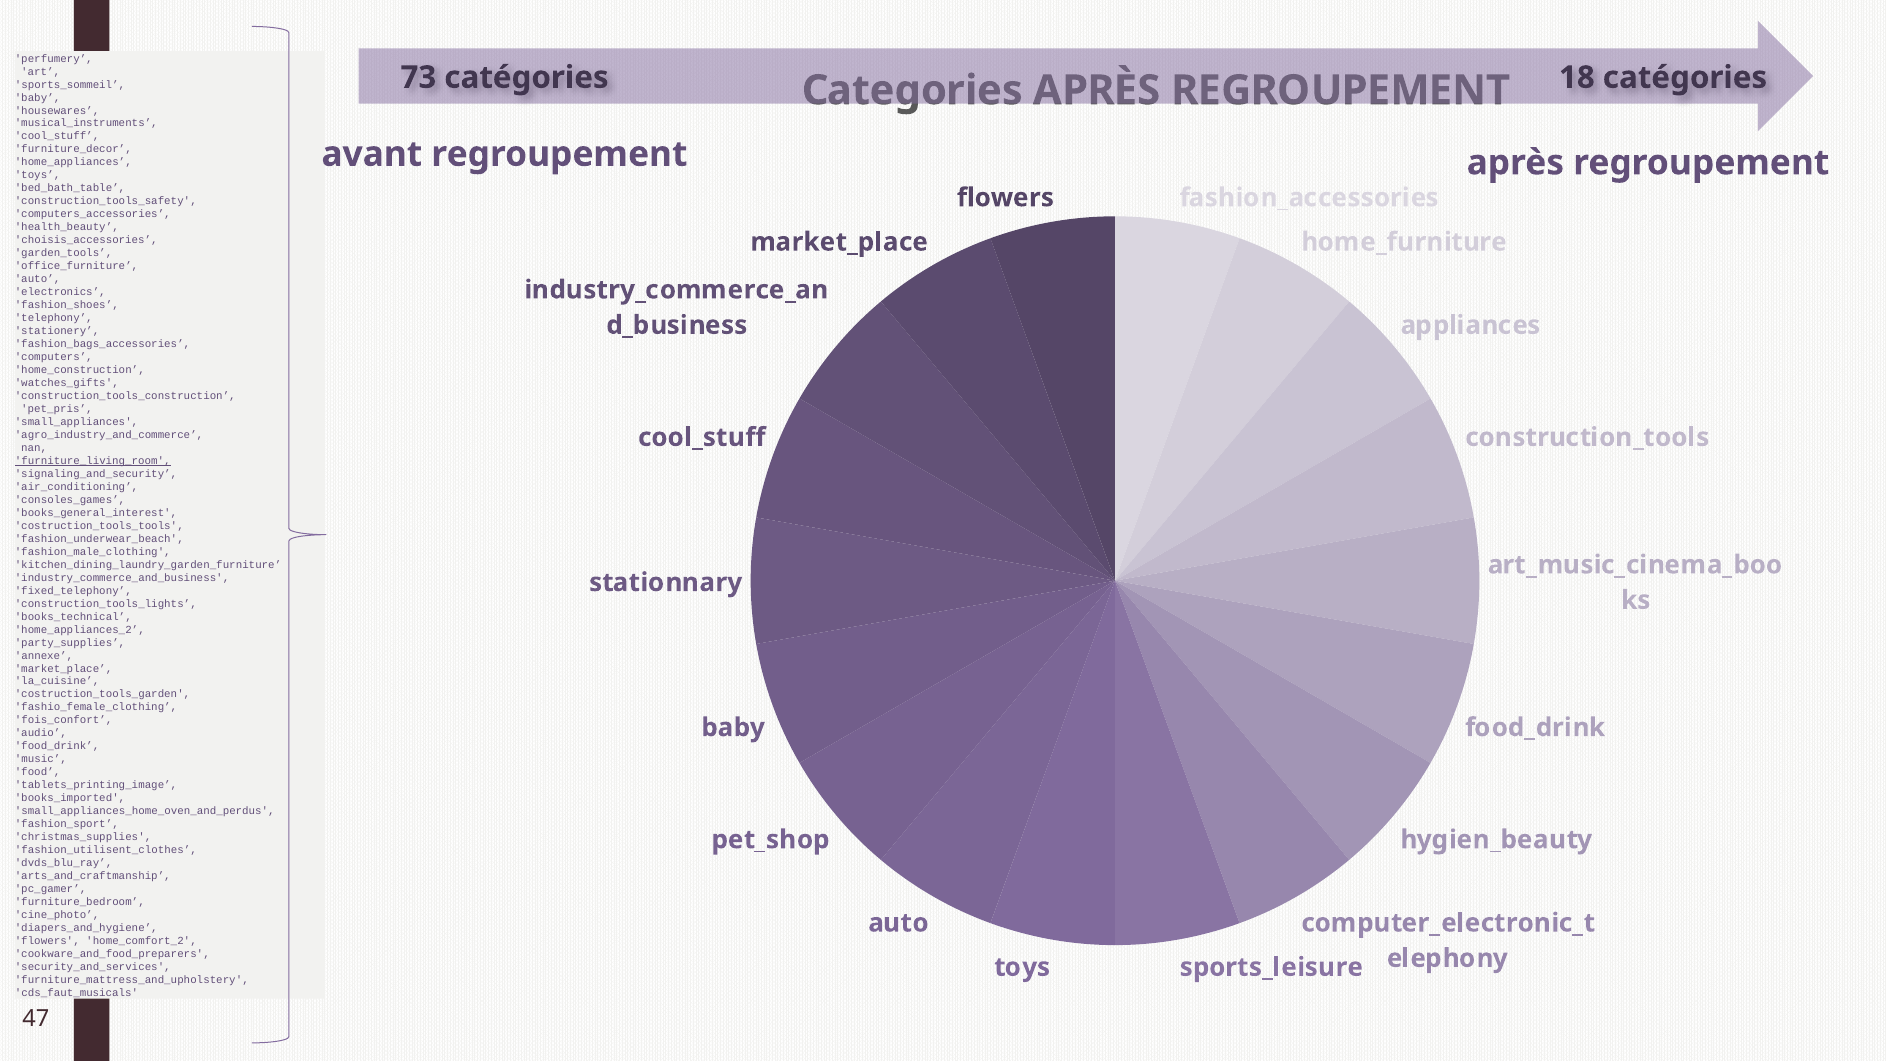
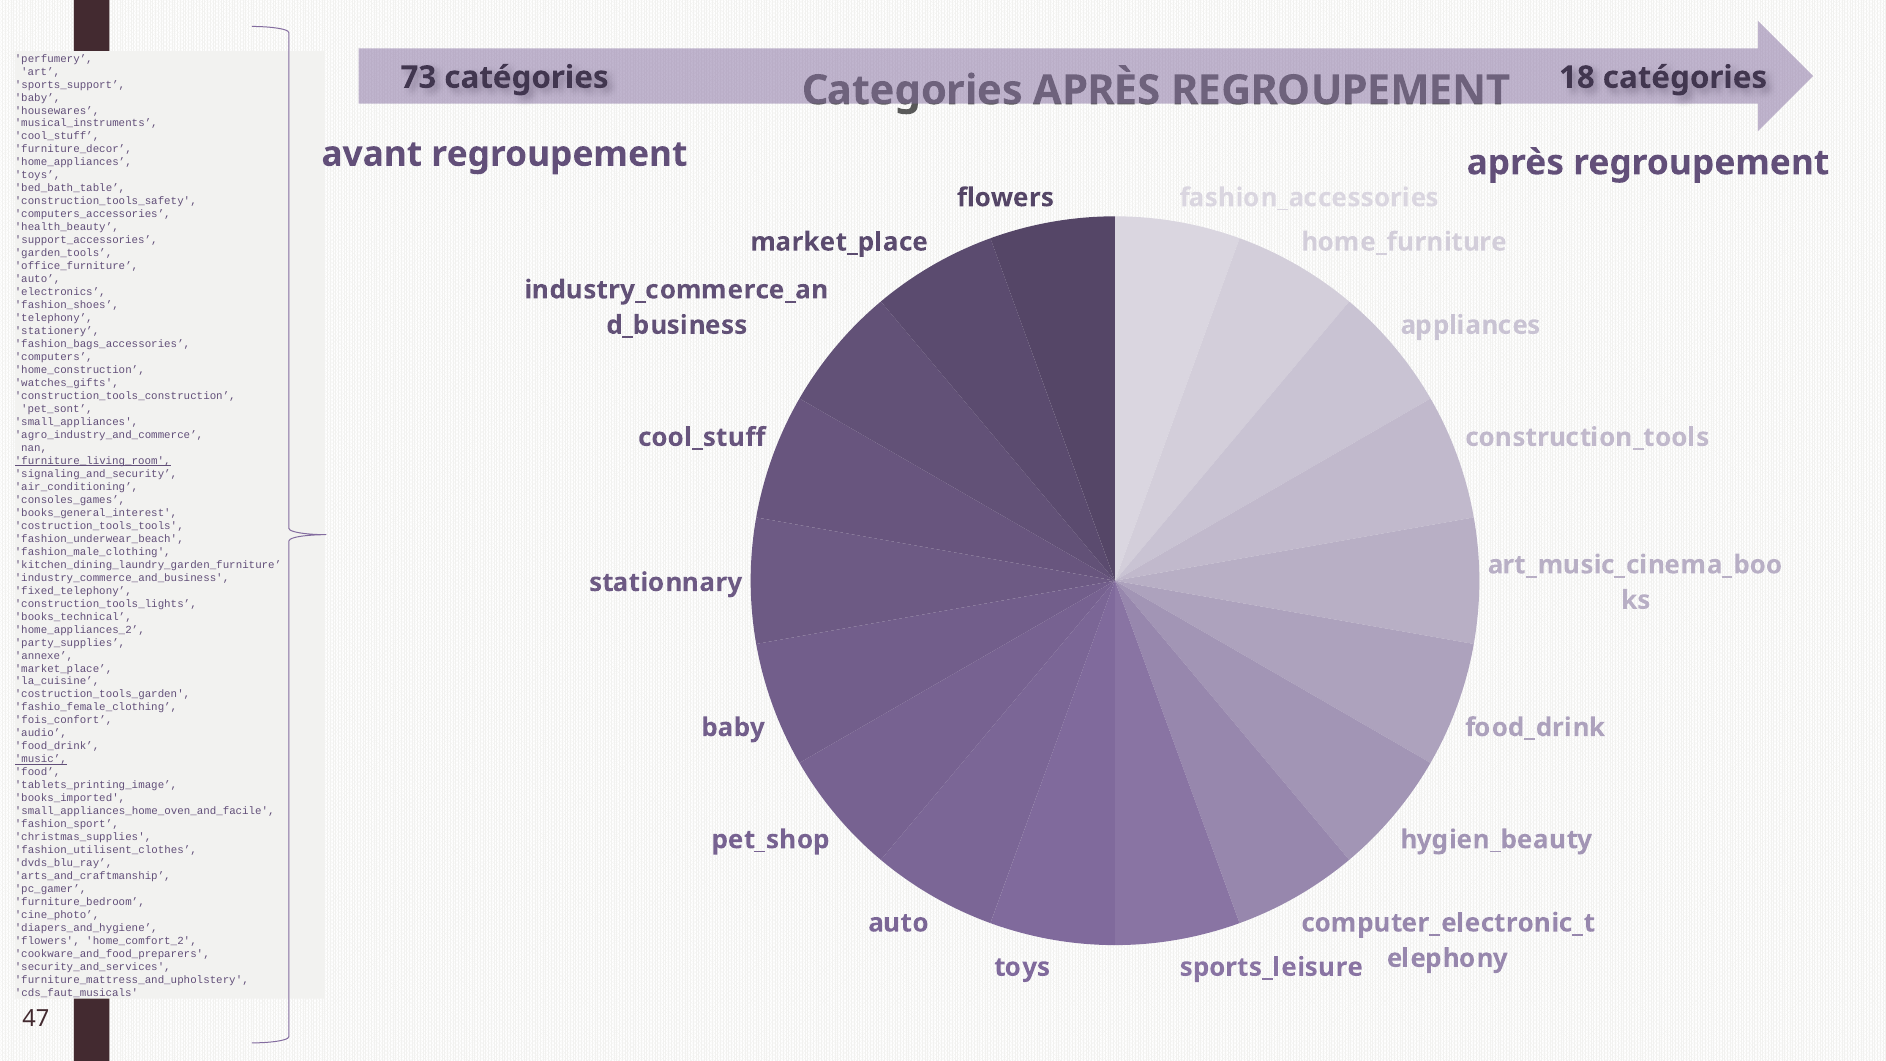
sports_sommeil: sports_sommeil -> sports_support (70, 84)
choisis_accessories: choisis_accessories -> support_accessories (86, 240)
pet_pris: pet_pris -> pet_sont (57, 409)
music underline: none -> present (41, 759)
small_appliances_home_oven_and_perdus: small_appliances_home_oven_and_perdus -> small_appliances_home_oven_and_facile (145, 811)
